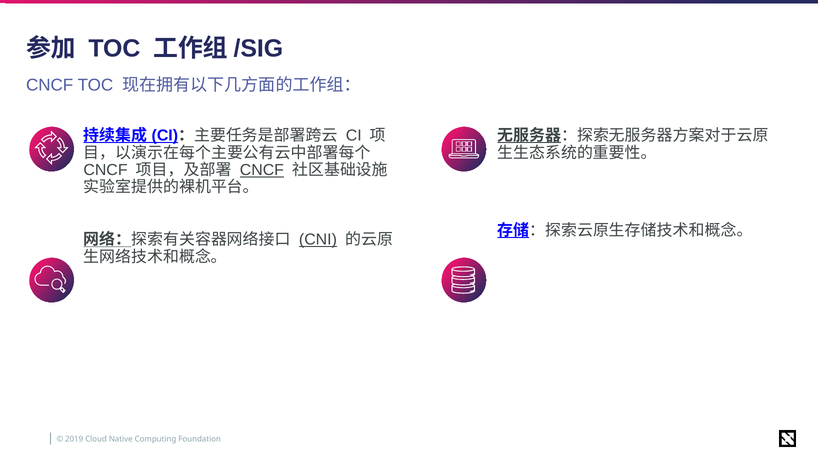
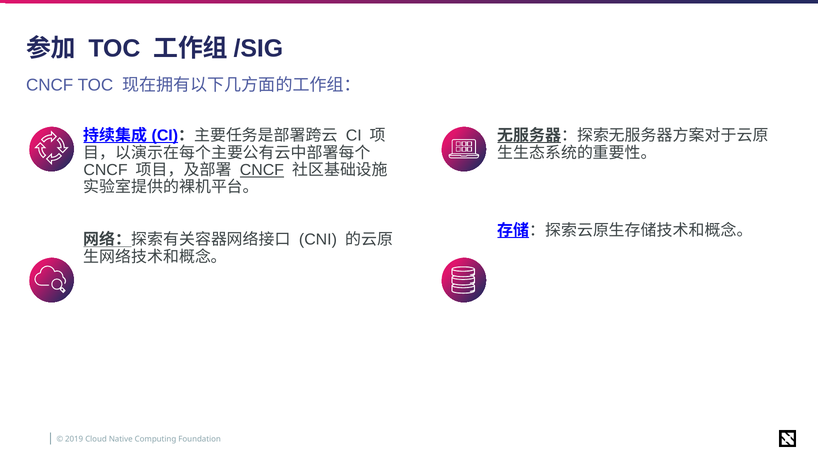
CNI underline: present -> none (318, 240)
